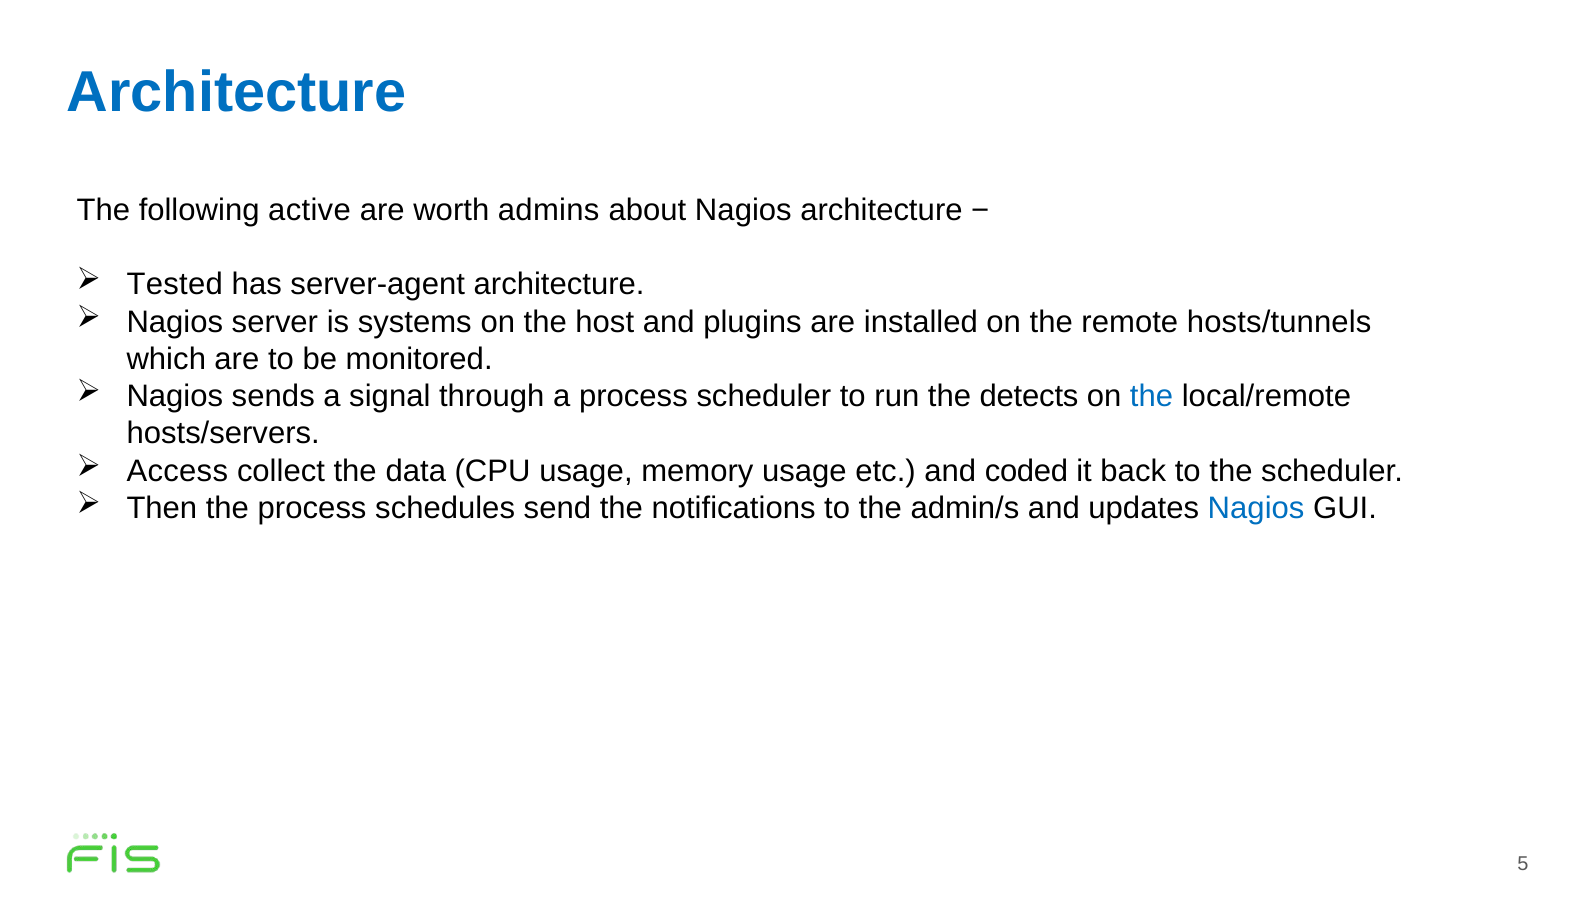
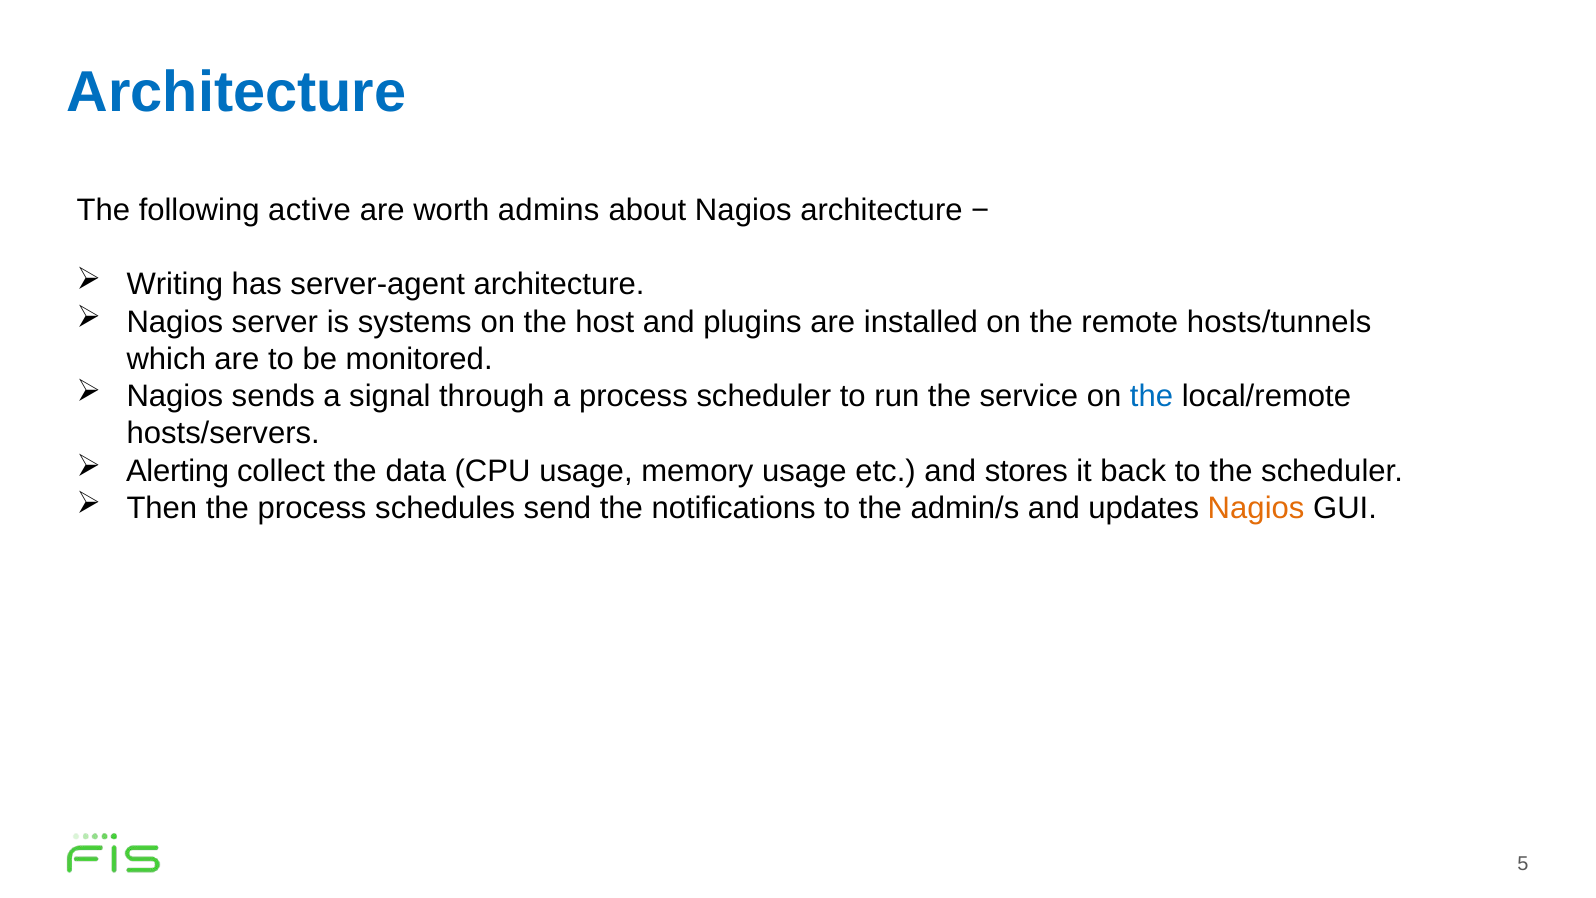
Tested: Tested -> Writing (175, 285)
detects: detects -> service (1029, 396)
Access: Access -> Alerting (178, 471)
coded: coded -> stores (1026, 471)
Nagios colour: blue -> orange (1256, 508)
